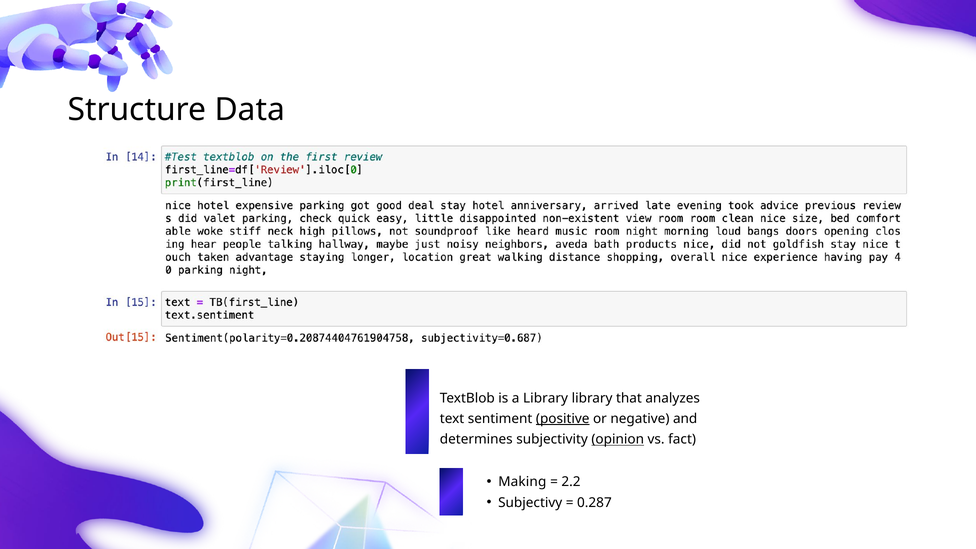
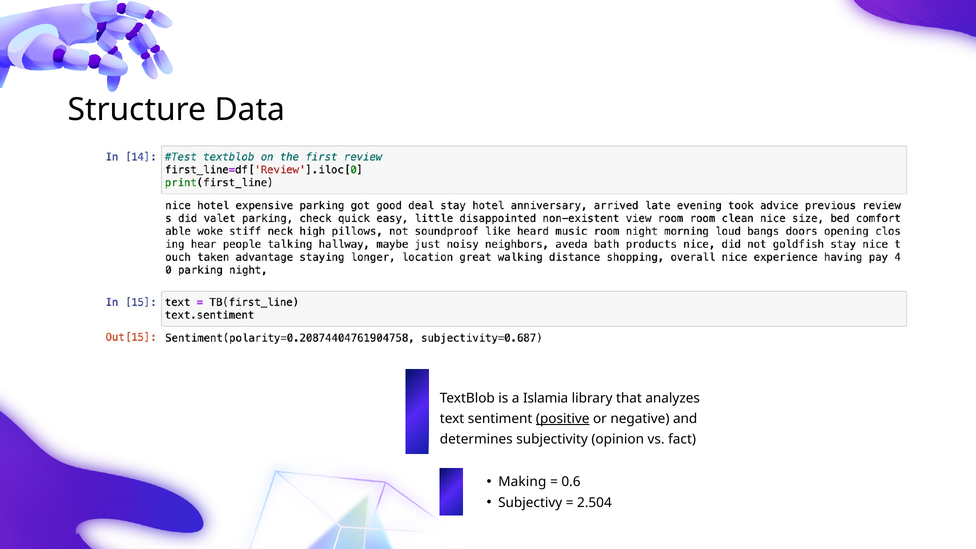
a Library: Library -> Islamia (546, 398)
opinion underline: present -> none (618, 439)
2.2: 2.2 -> 0.6 (571, 482)
0.287: 0.287 -> 2.504 (594, 503)
